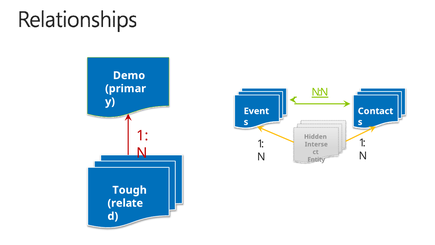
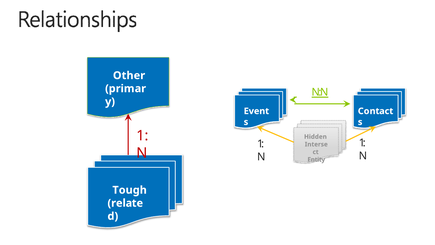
Demo: Demo -> Other (129, 75)
